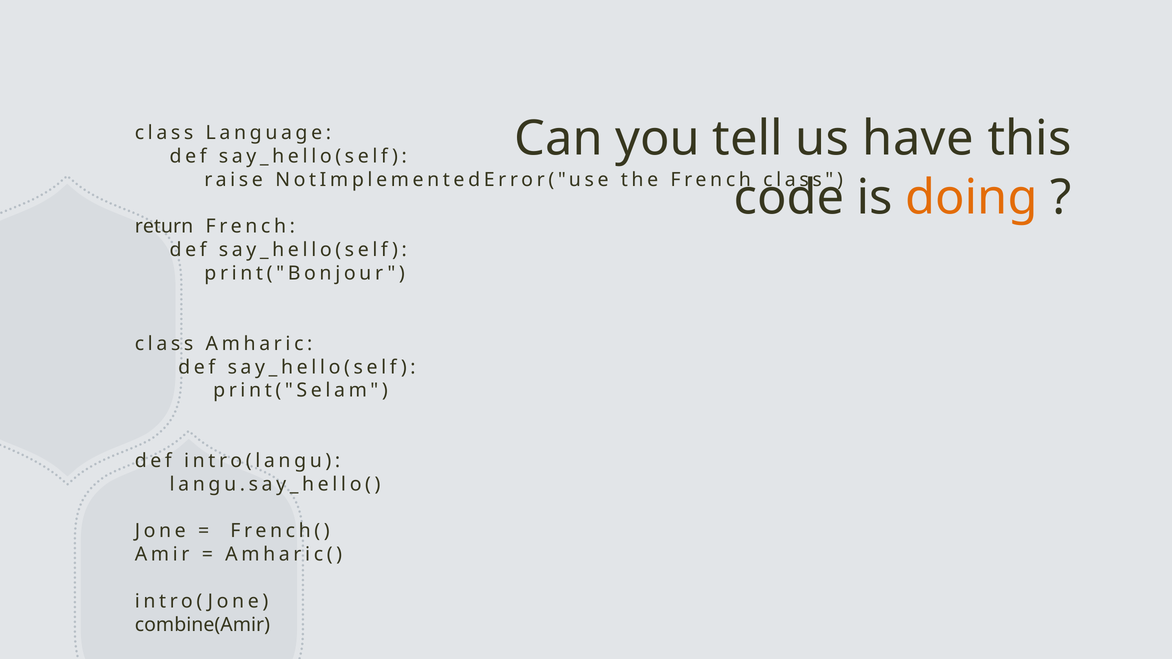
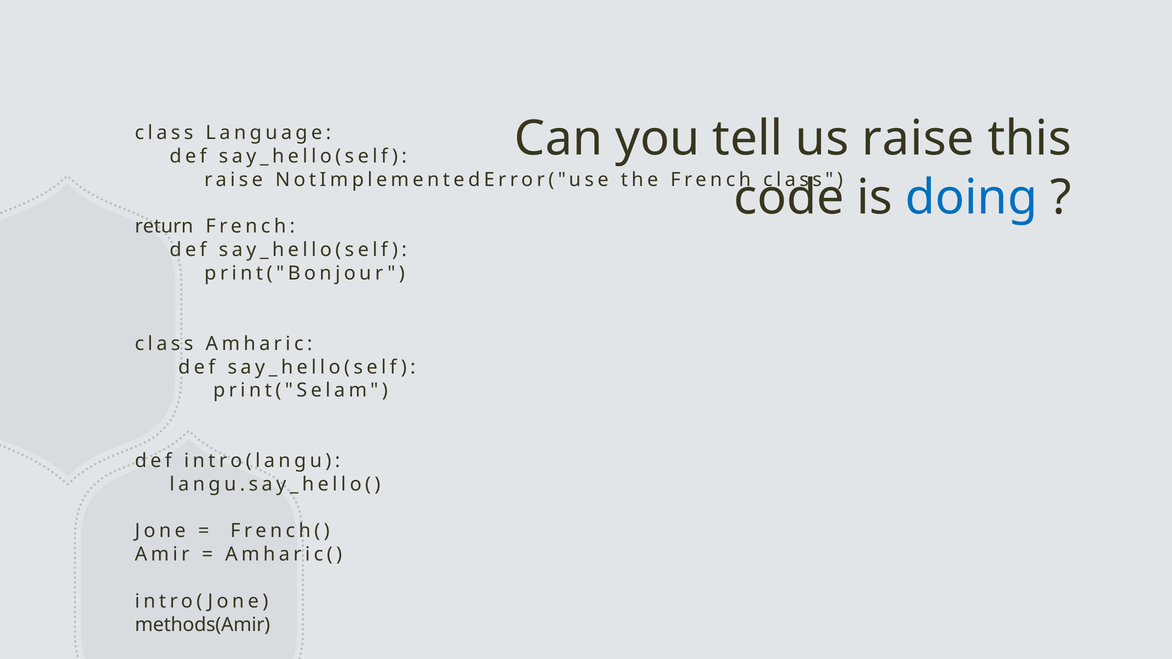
us have: have -> raise (918, 139)
doing colour: orange -> blue (972, 197)
combine(Amir: combine(Amir -> methods(Amir (202, 625)
